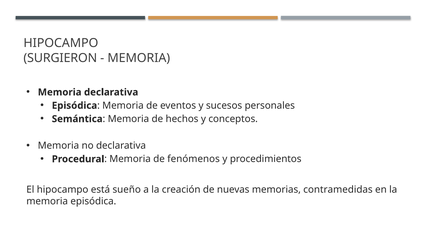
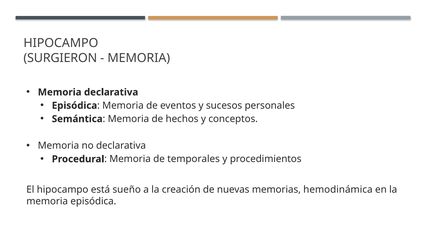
fenómenos: fenómenos -> temporales (194, 159)
contramedidas: contramedidas -> hemodinámica (338, 189)
